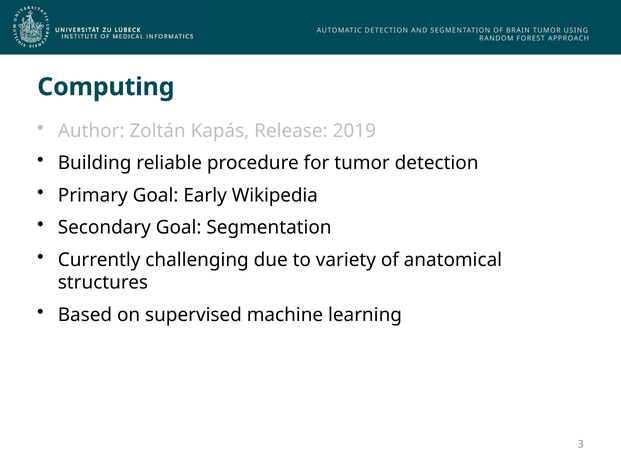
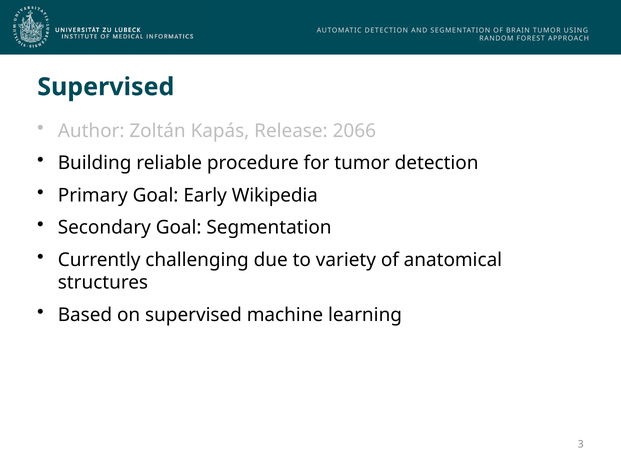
Computing: Computing -> Supervised (106, 87)
2019: 2019 -> 2066 (354, 131)
